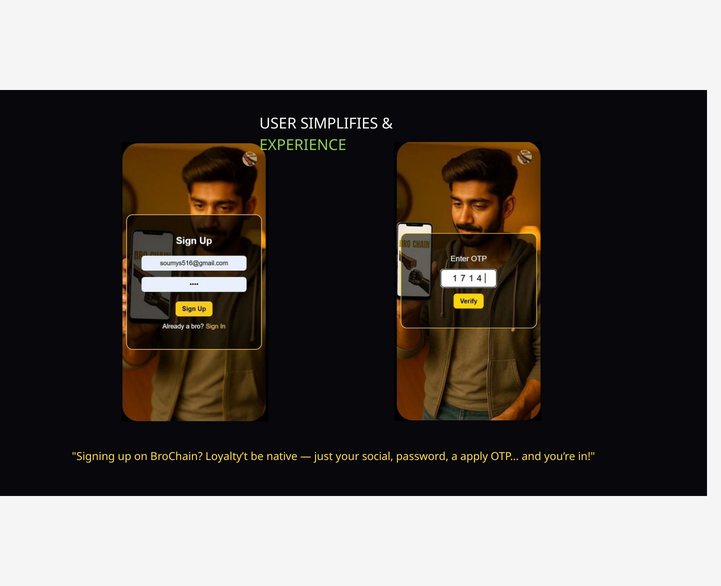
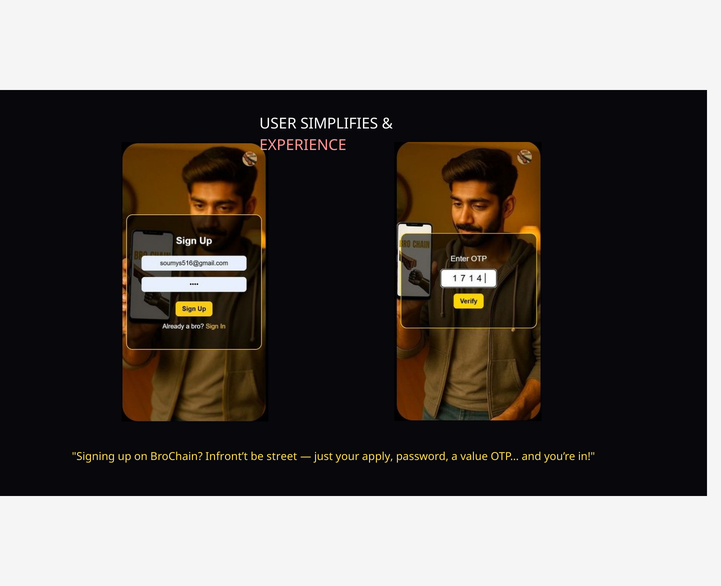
EXPERIENCE colour: light green -> pink (303, 145)
Loyalty’t: Loyalty’t -> Infront’t (227, 457)
native: native -> street (282, 457)
social: social -> apply (378, 457)
apply: apply -> value (474, 457)
